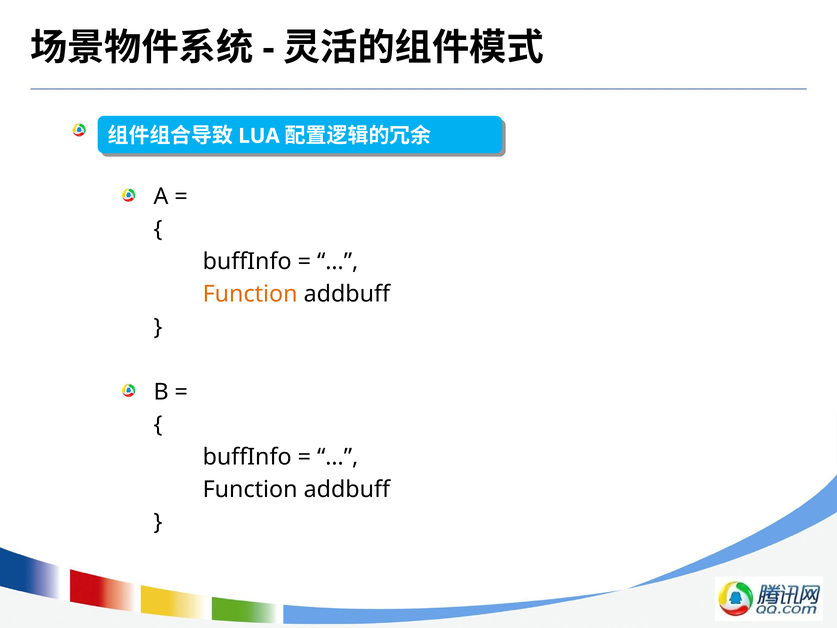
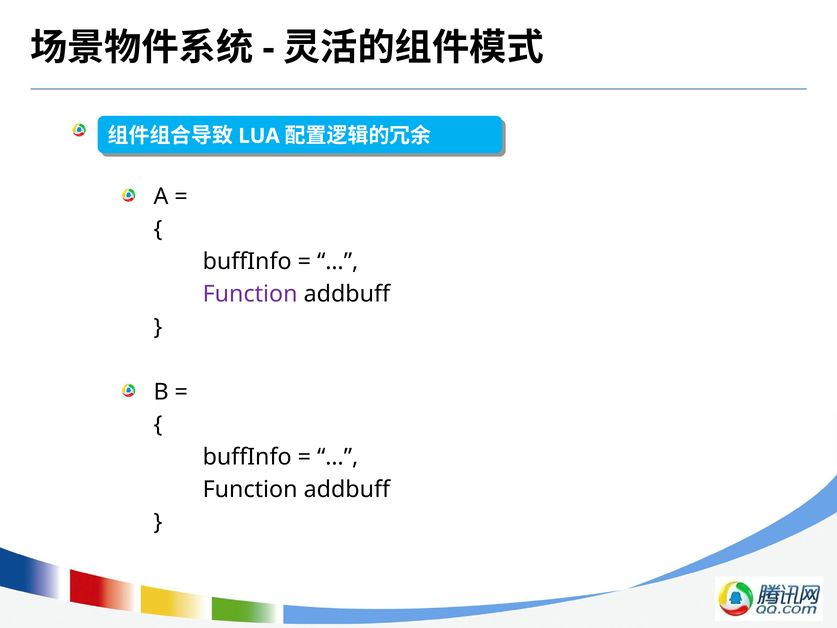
Function colour: orange -> purple (250, 294)
